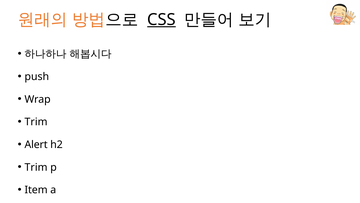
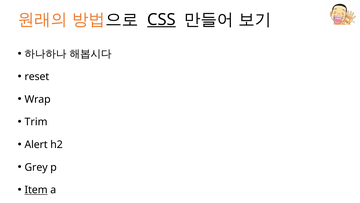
push: push -> reset (37, 76)
Trim: Trim -> Grey (36, 167)
Item underline: none -> present (36, 190)
